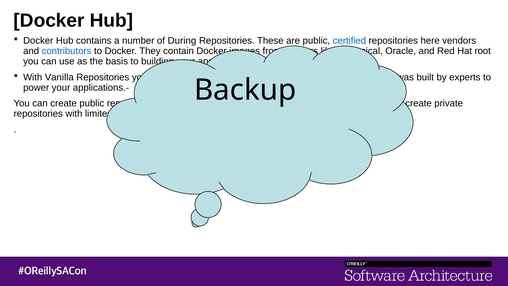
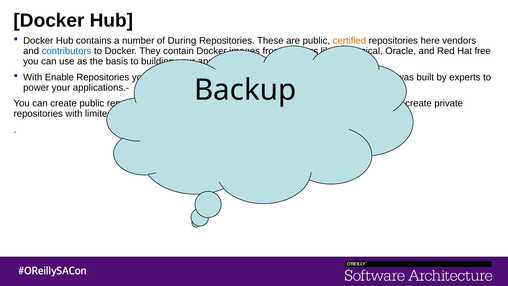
certified colour: blue -> orange (349, 41)
root: root -> free (483, 51)
Vanilla: Vanilla -> Enable (59, 77)
